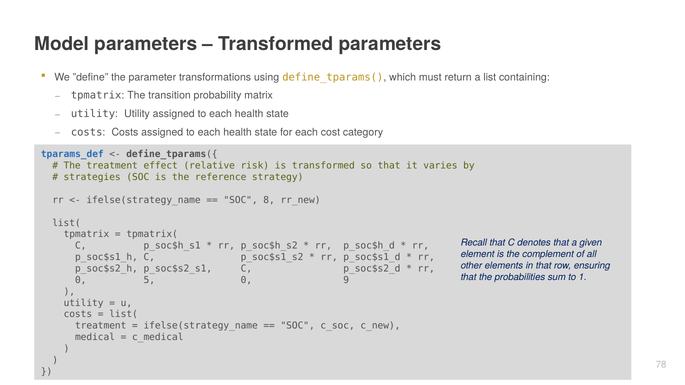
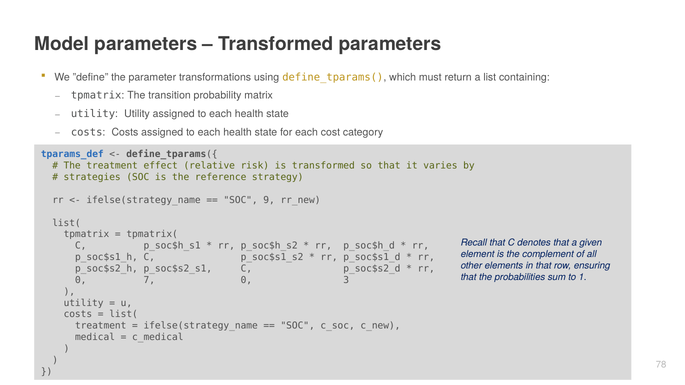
8: 8 -> 9 (269, 200)
5: 5 -> 7 (149, 280)
9: 9 -> 3 (346, 280)
